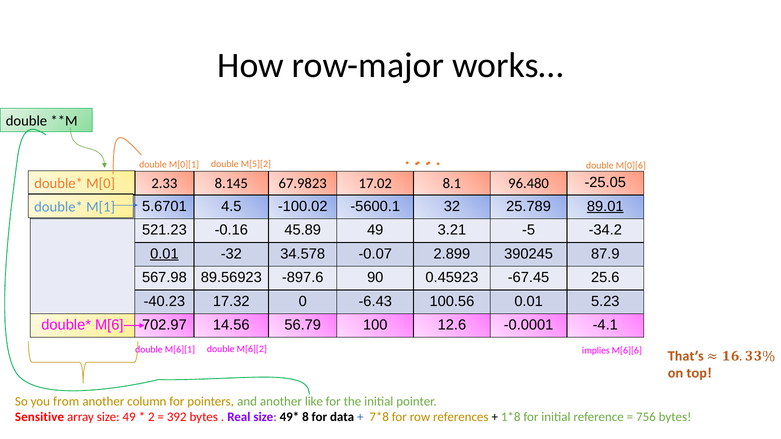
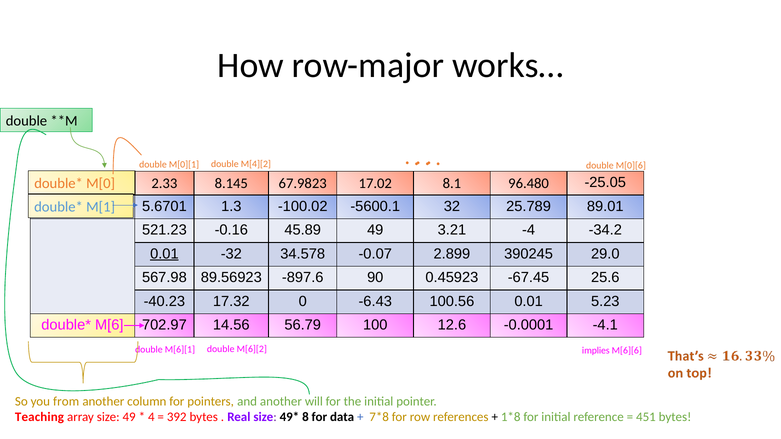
M[5][2: M[5][2 -> M[4][2 (256, 164)
4.5: 4.5 -> 1.3 (231, 206)
89.01 underline: present -> none (605, 206)
-5: -5 -> -4 (529, 230)
87.9: 87.9 -> 29.0 (605, 254)
like: like -> will (314, 402)
Sensitive: Sensitive -> Teaching (40, 417)
2: 2 -> 4 (151, 417)
756: 756 -> 451 (646, 417)
